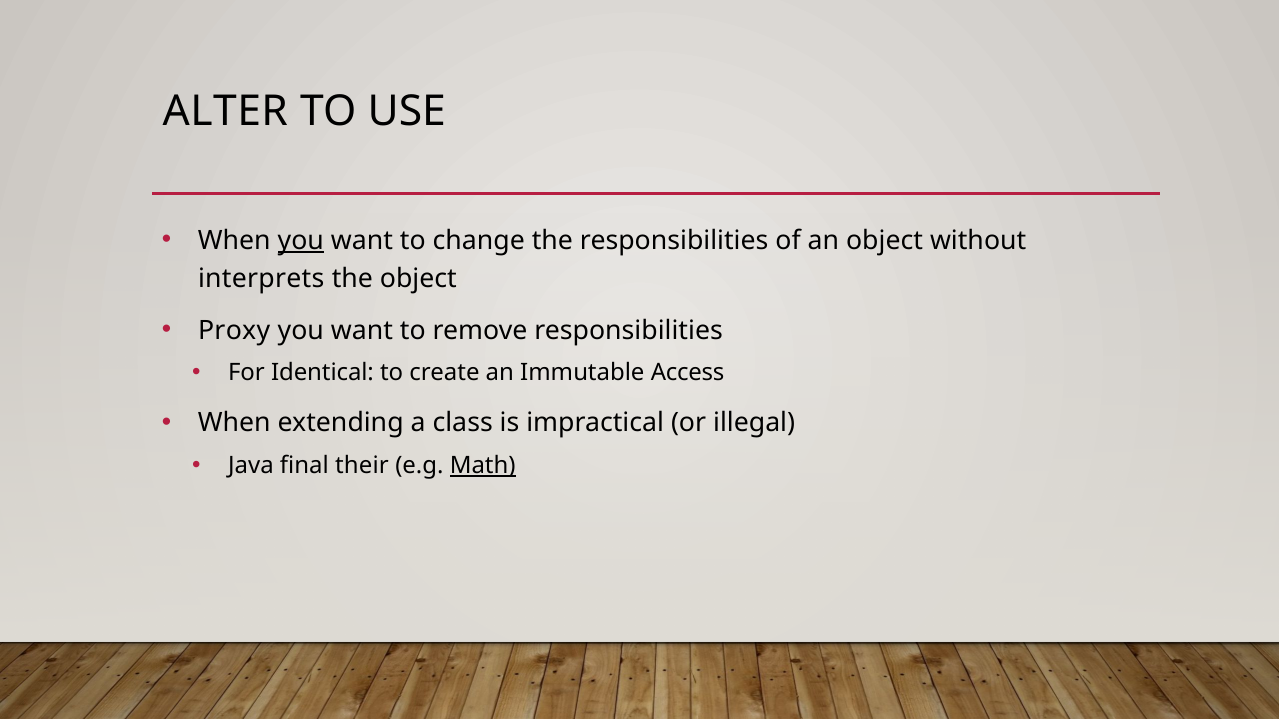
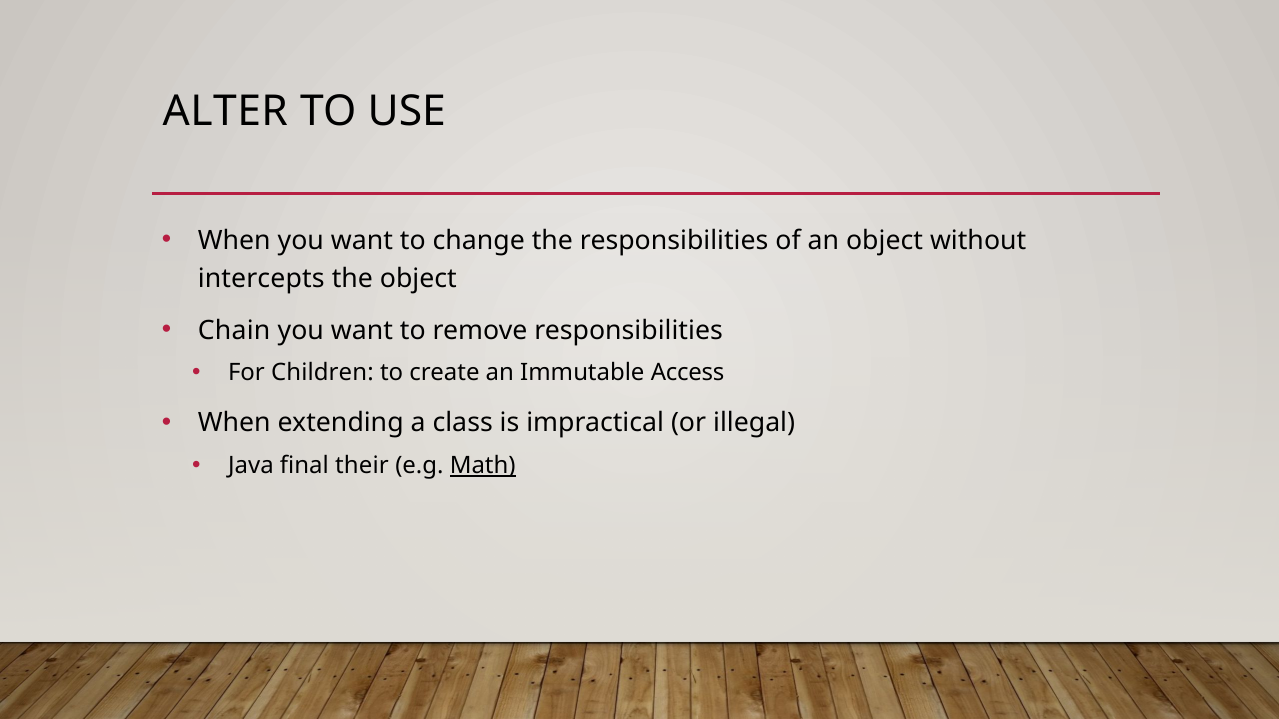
you underline: present -> none (301, 240)
interprets: interprets -> intercepts (261, 279)
Proxy: Proxy -> Chain (234, 331)
Identical: Identical -> Children (322, 373)
